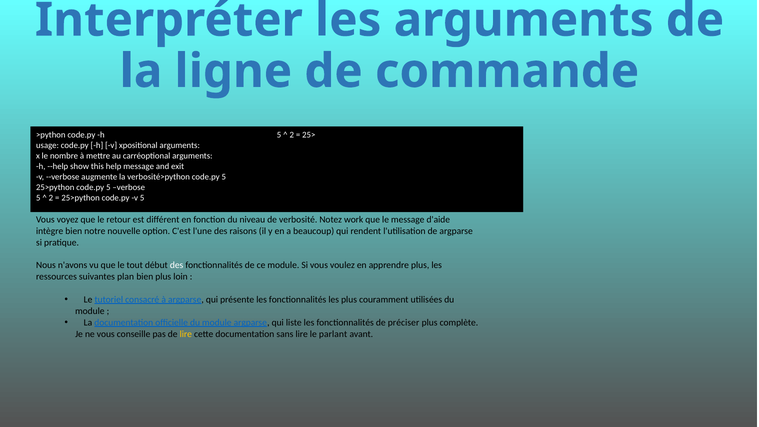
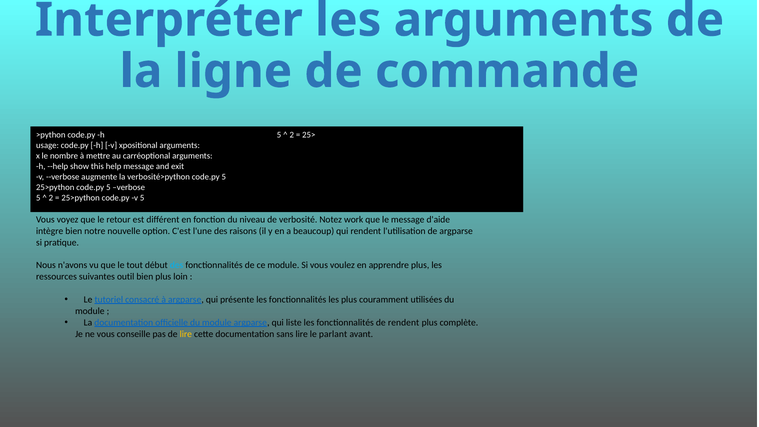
des colour: white -> light blue (177, 265)
plan: plan -> outil (126, 277)
de préciser: préciser -> rendent (404, 322)
